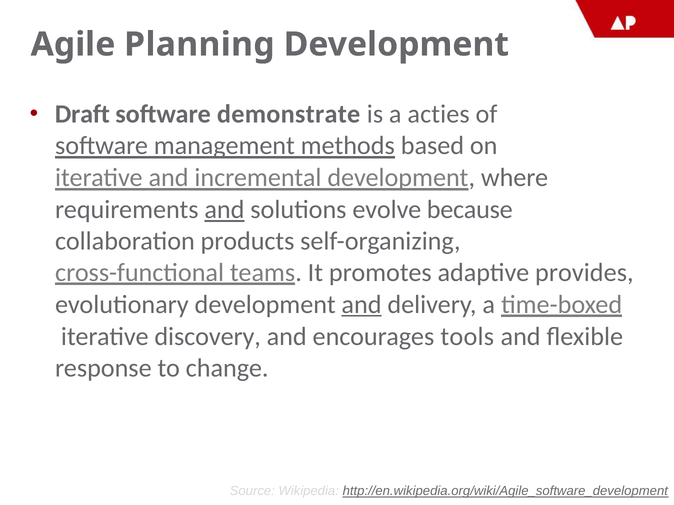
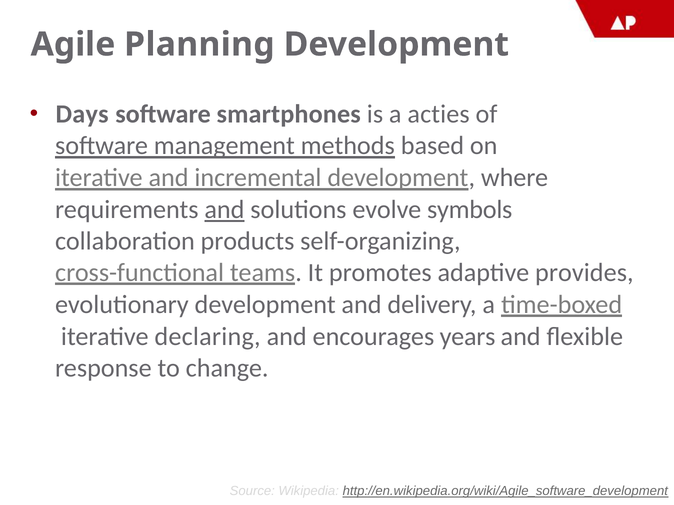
Draft: Draft -> Days (82, 114)
demonstrate: demonstrate -> smartphones (289, 114)
because: because -> symbols (470, 210)
and underline: present -> none (362, 305)
discovery: discovery -> declaring (208, 337)
tools: tools -> years (468, 337)
